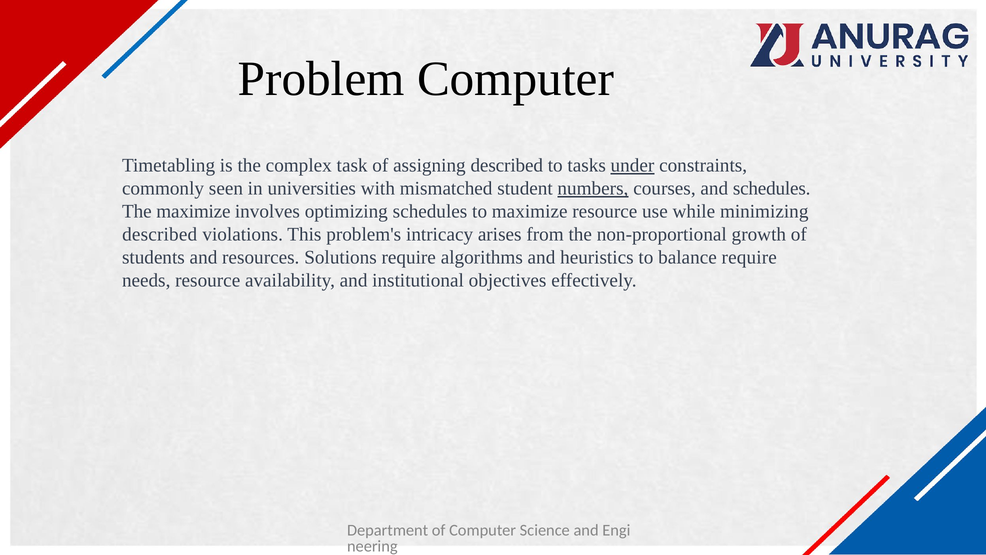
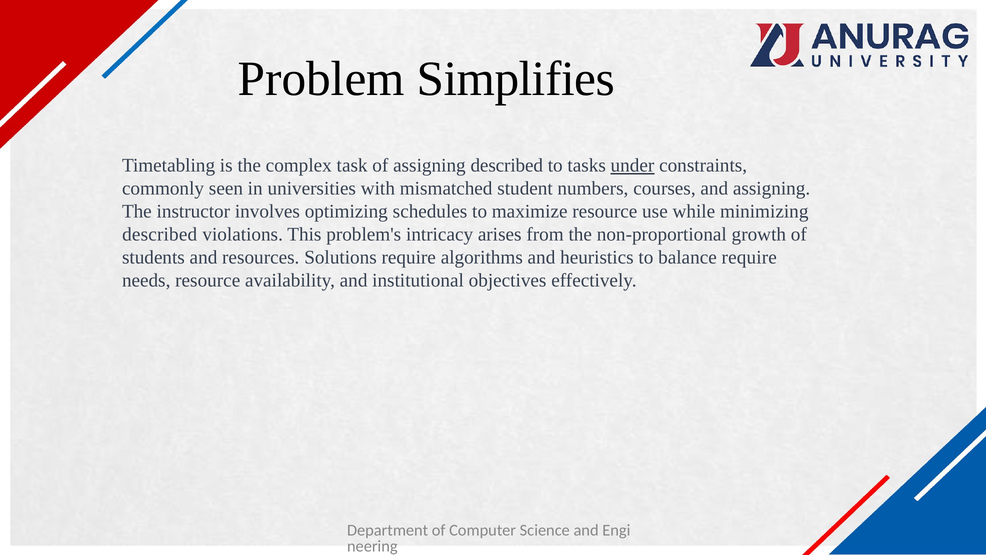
Problem Computer: Computer -> Simplifies (516, 79)
numbers underline: present -> none (593, 188)
and schedules: schedules -> assigning (772, 188)
The maximize: maximize -> instructor (193, 211)
